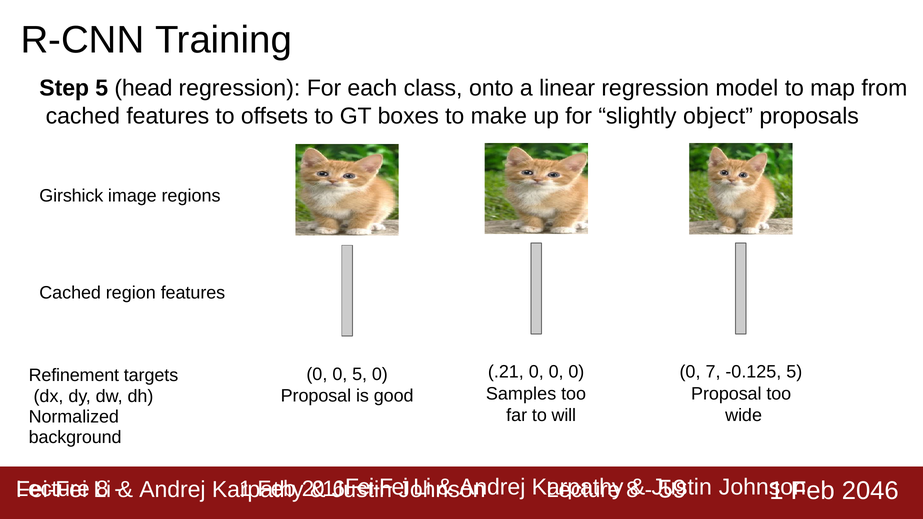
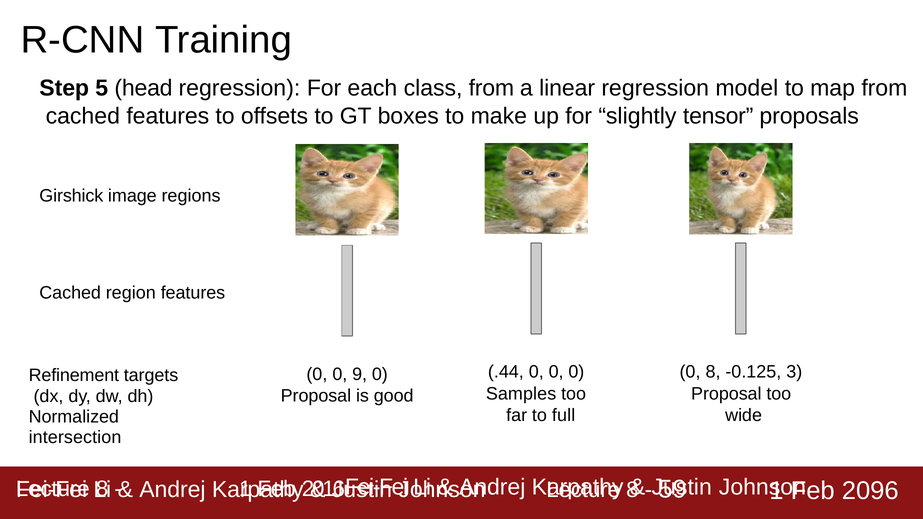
class onto: onto -> from (491, 88)
object: object -> tensor (718, 116)
.21: .21 -> .44 (506, 372)
0 7: 7 -> 8 (713, 372)
-0.125 5: 5 -> 3 (794, 372)
0 5: 5 -> 9 (360, 375)
will: will -> full (564, 415)
background: background -> intersection (75, 437)
2046: 2046 -> 2096 (870, 491)
